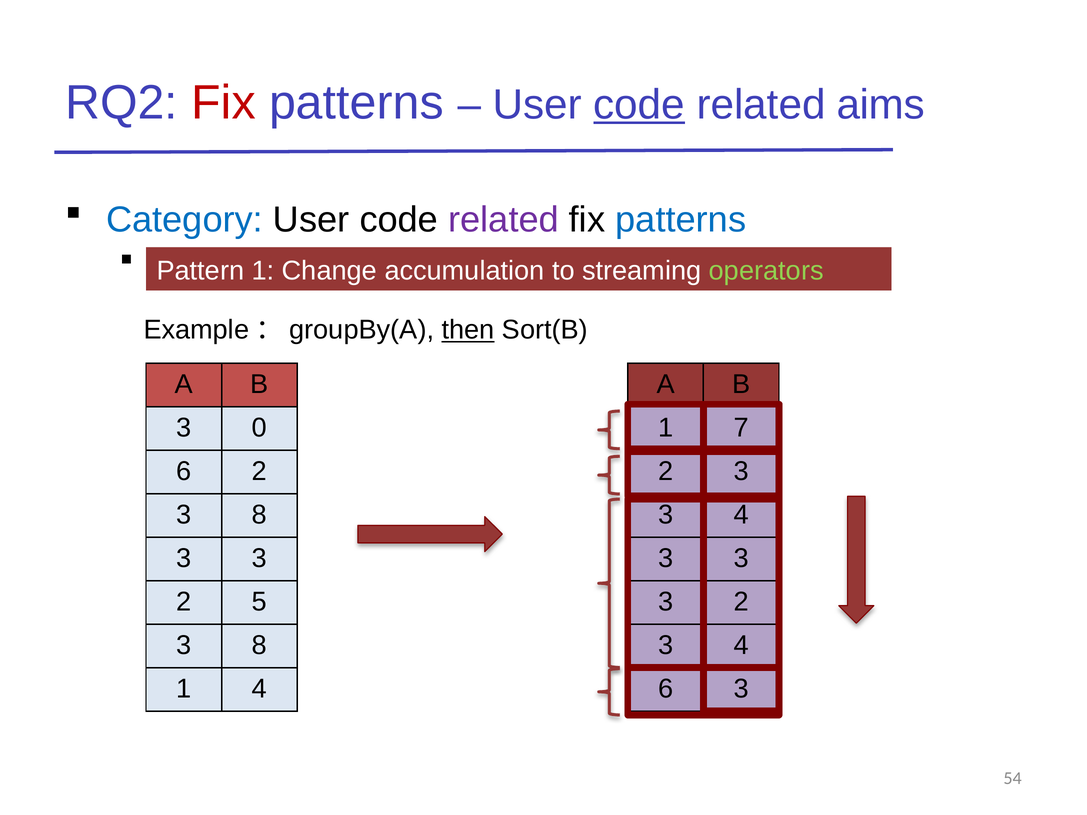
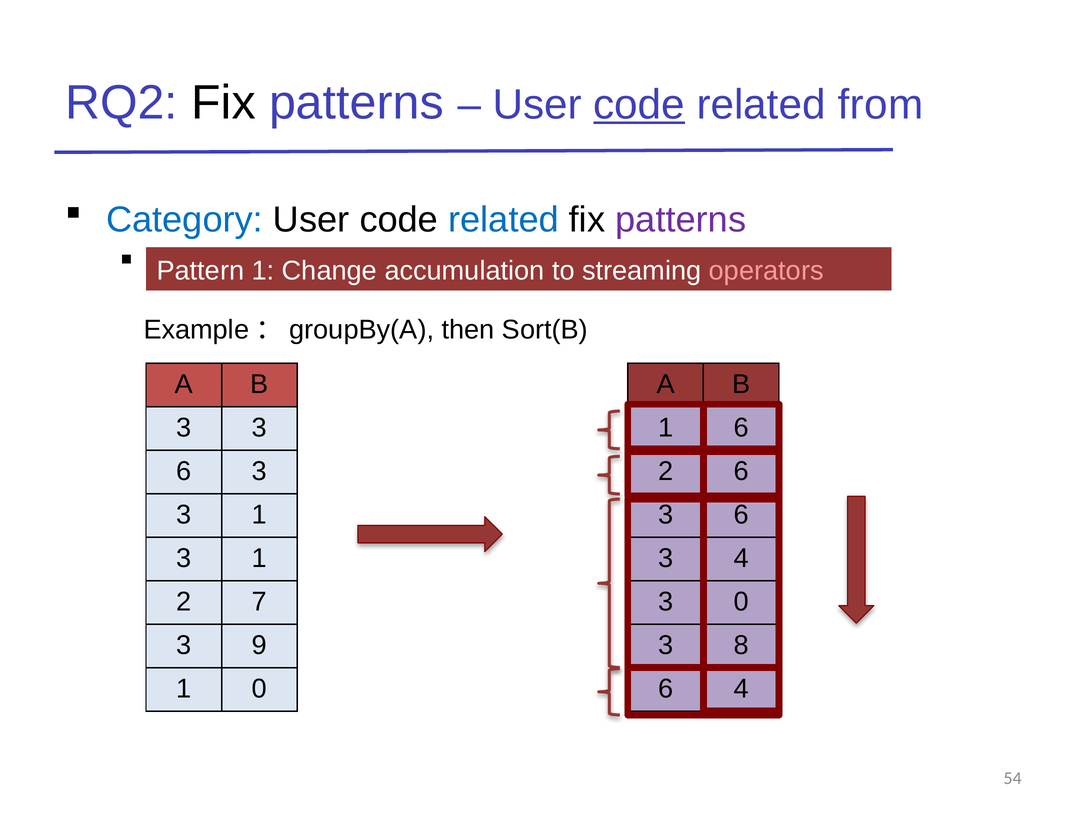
Fix colour: red -> black (224, 103)
aims: aims -> from (880, 105)
related colour: purple -> blue (504, 220)
patterns colour: blue -> purple (681, 220)
operators colour: light green -> pink (766, 271)
then underline: present -> none (468, 330)
0: 0 -> 3 (260, 428)
1 7: 7 -> 6 (741, 428)
2: 2 -> 3 (260, 472)
3: 3 -> 6 (741, 472)
8: 8 -> 1 (260, 515)
4: 4 -> 6 (741, 515)
3: 3 -> 1 (260, 559)
3: 3 -> 4 (741, 559)
5: 5 -> 7 (260, 602)
2: 2 -> 0 (741, 602)
8: 8 -> 9 (260, 646)
4: 4 -> 8 (741, 646)
1 4: 4 -> 0 (260, 689)
6 3: 3 -> 4 (741, 689)
